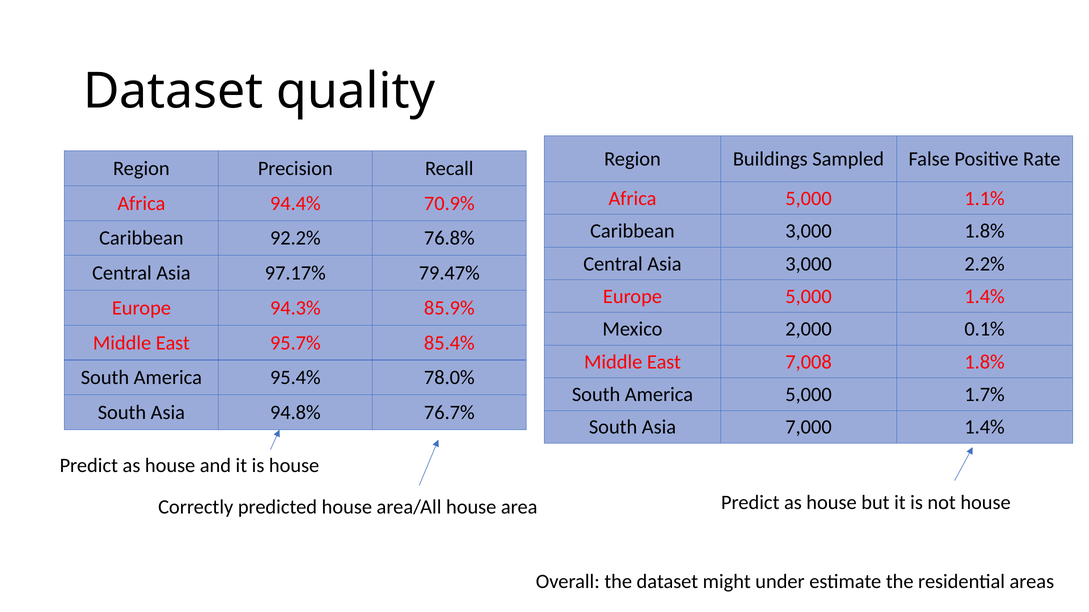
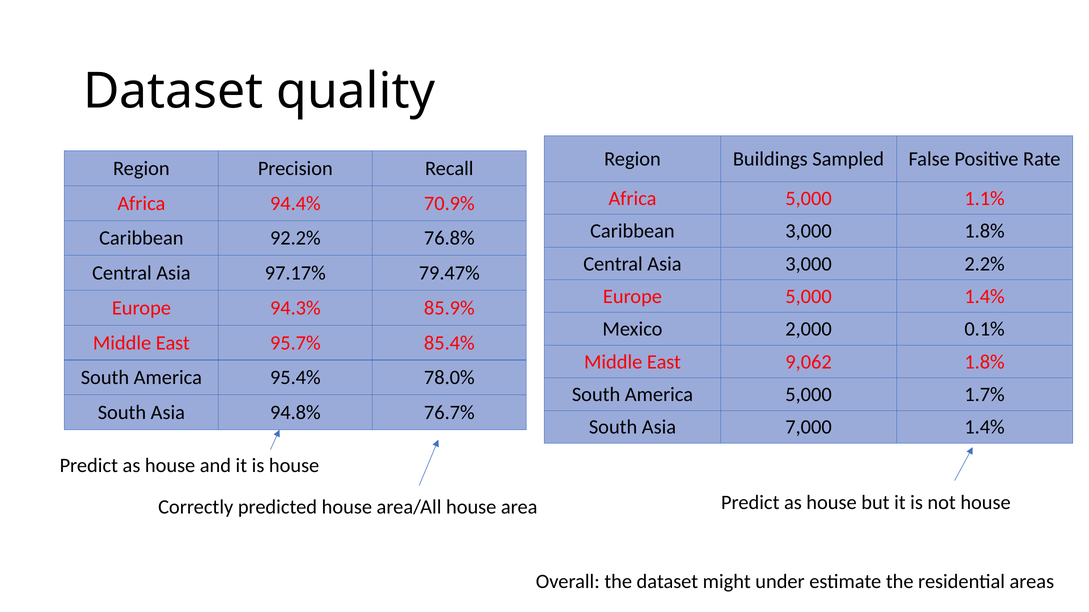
7,008: 7,008 -> 9,062 (809, 362)
